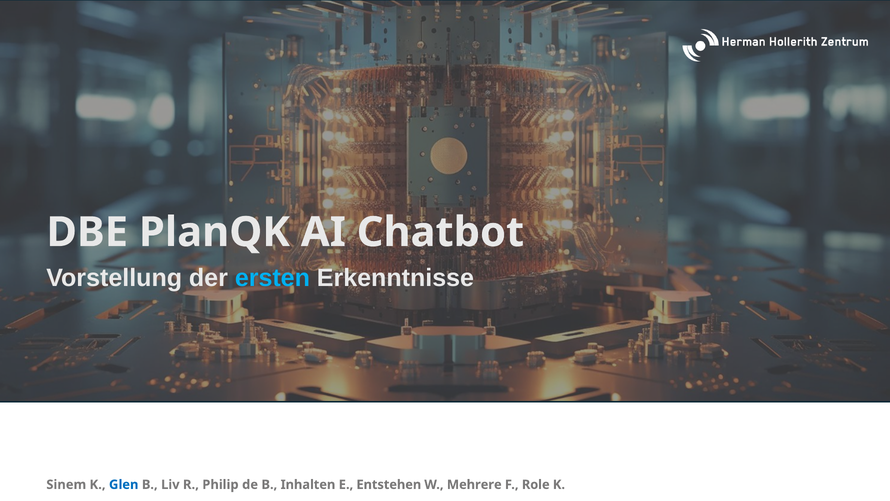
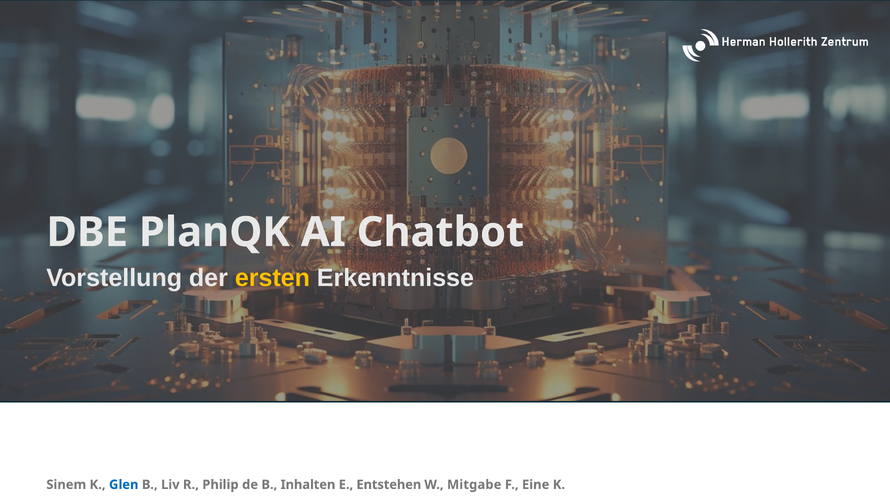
ersten colour: light blue -> yellow (272, 278)
Mehrere: Mehrere -> Mitgabe (474, 484)
Role: Role -> Eine (536, 484)
